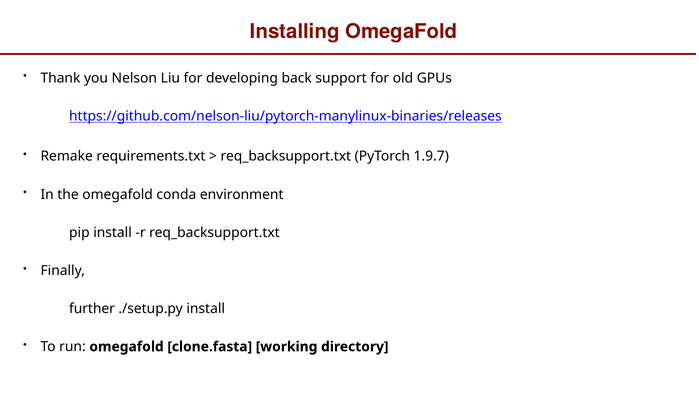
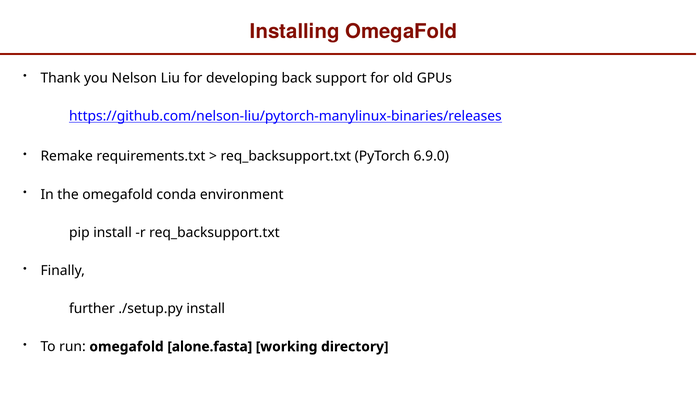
1.9.7: 1.9.7 -> 6.9.0 (431, 156)
clone.fasta: clone.fasta -> alone.fasta (210, 347)
